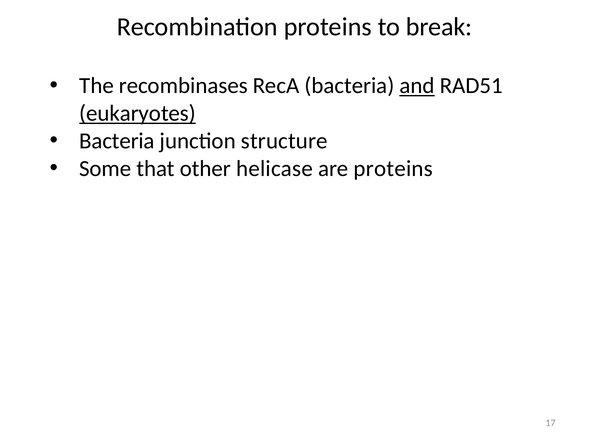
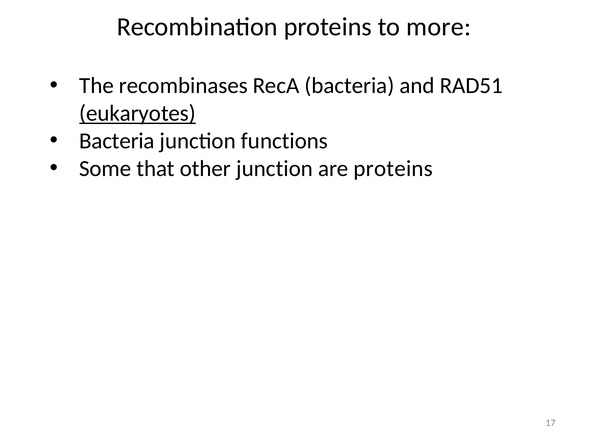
break: break -> more (439, 27)
and underline: present -> none (417, 86)
structure: structure -> functions (284, 141)
other helicase: helicase -> junction (275, 169)
